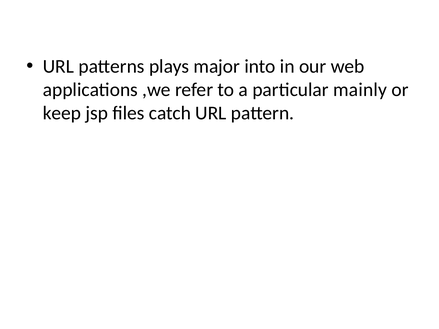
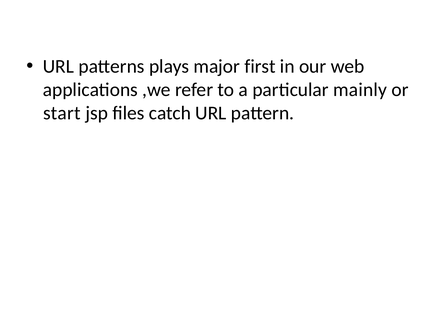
into: into -> first (260, 66)
keep: keep -> start (62, 113)
